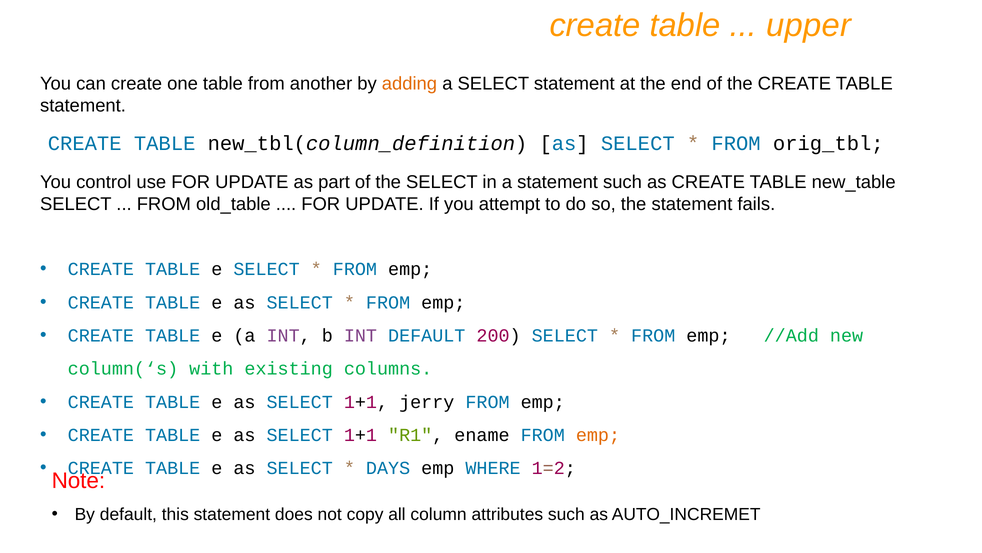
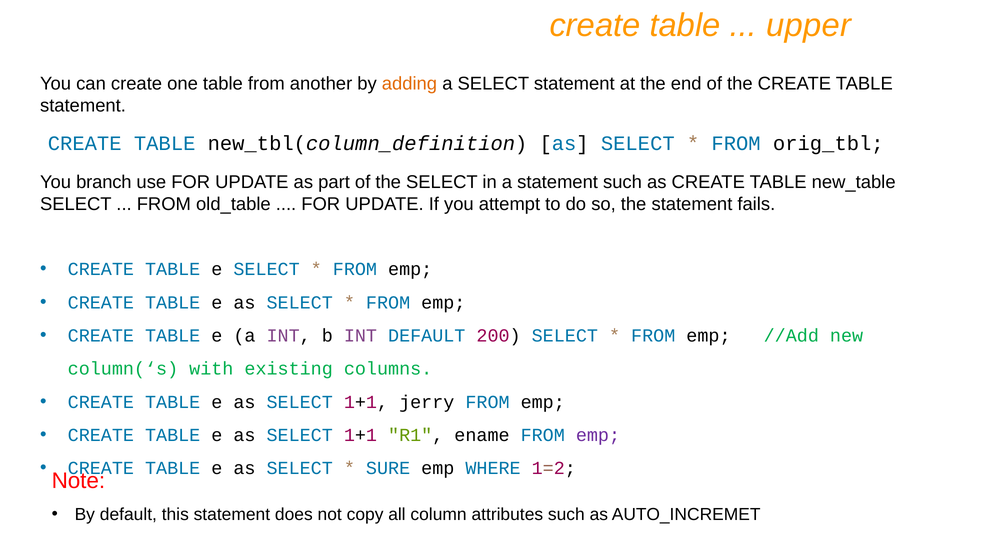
control: control -> branch (104, 182)
emp colour: orange -> purple (598, 435)
DAYS: DAYS -> SURE (388, 468)
